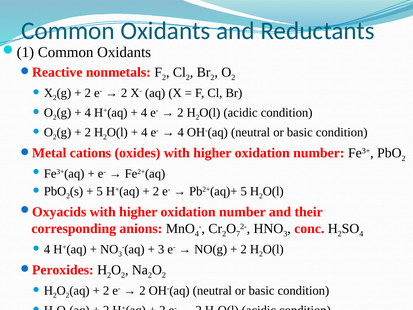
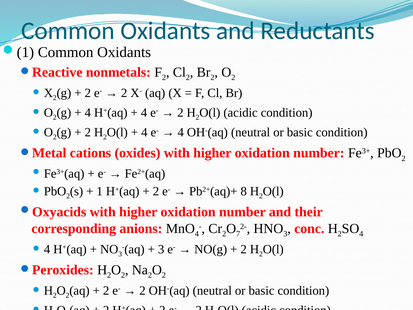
5: 5 -> 1 (100, 191)
Pb2+(aq)+ 5: 5 -> 8 (244, 191)
